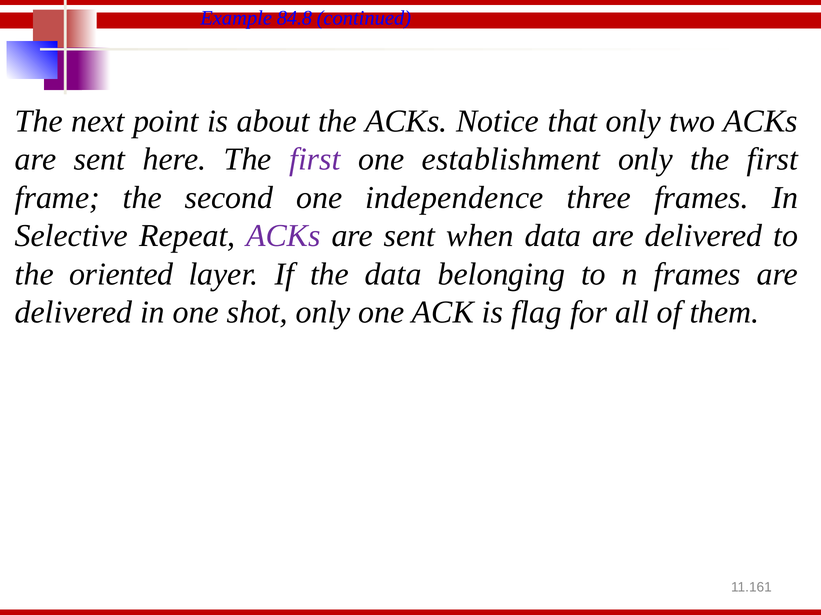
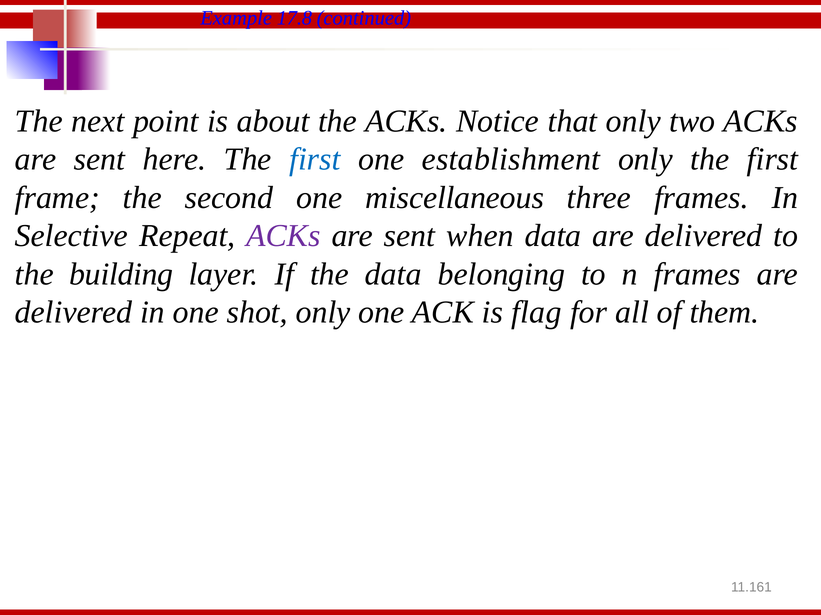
84.8: 84.8 -> 17.8 (294, 18)
first colour: purple -> blue (315, 160)
independence: independence -> miscellaneous (455, 198)
oriented: oriented -> building (121, 275)
